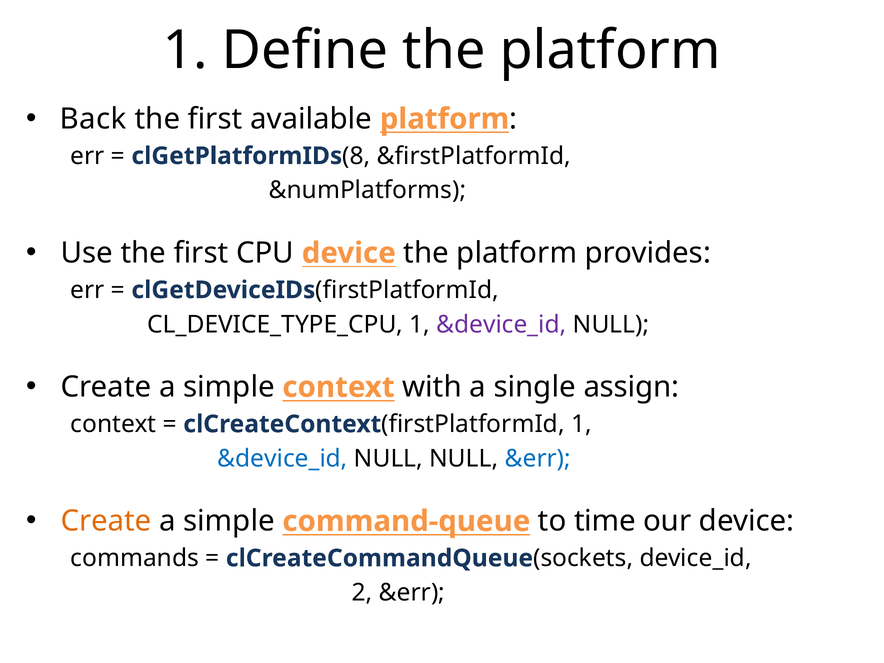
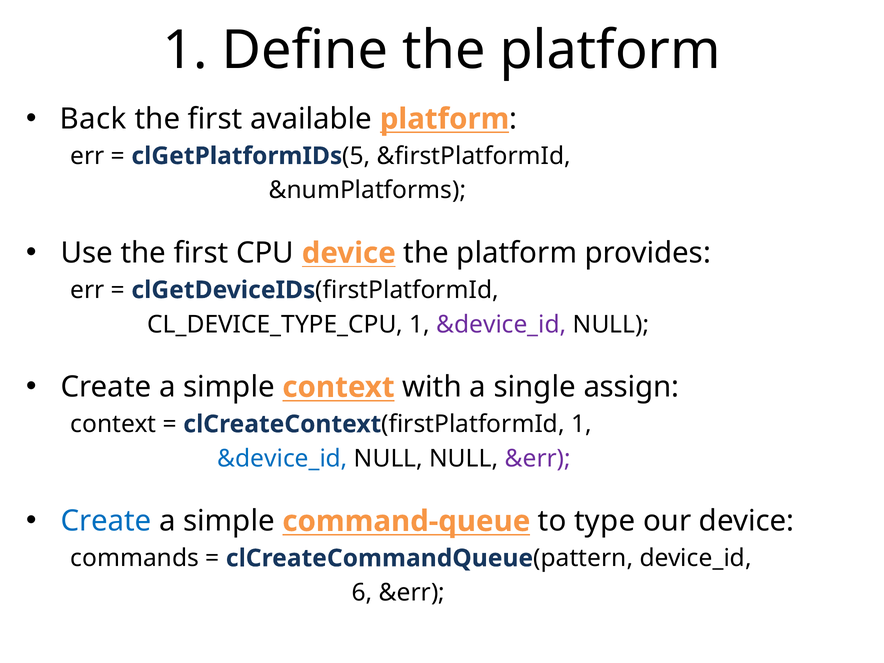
8: 8 -> 5 (356, 156)
&err colour: blue -> purple (538, 459)
Create colour: orange -> blue (106, 521)
time: time -> type (605, 521)
sockets: sockets -> pattern (583, 558)
2: 2 -> 6 (362, 593)
